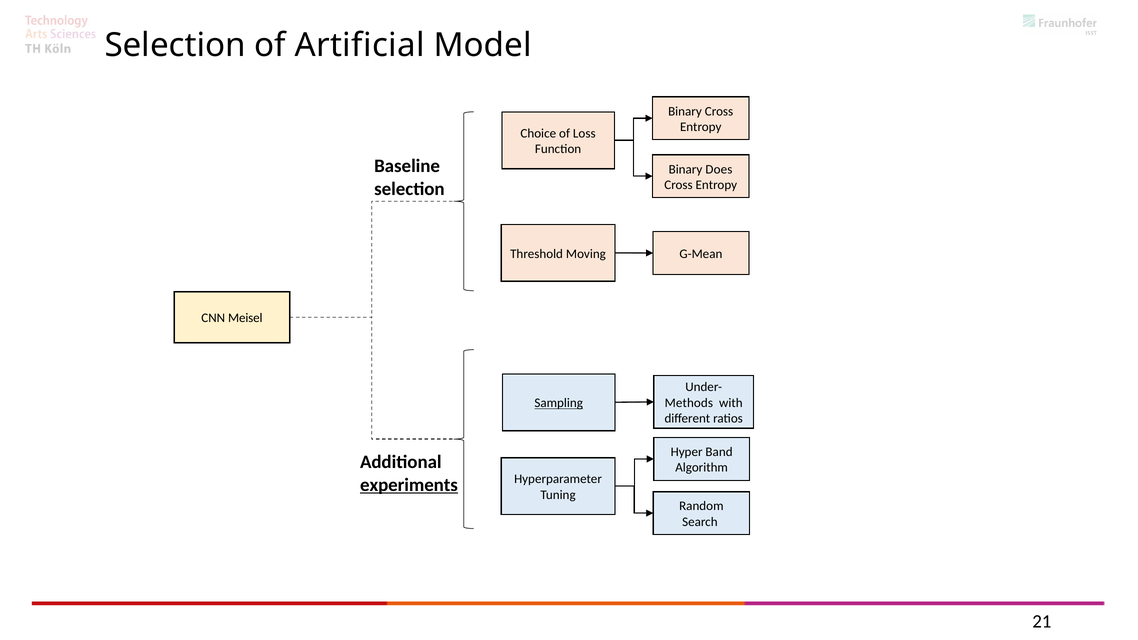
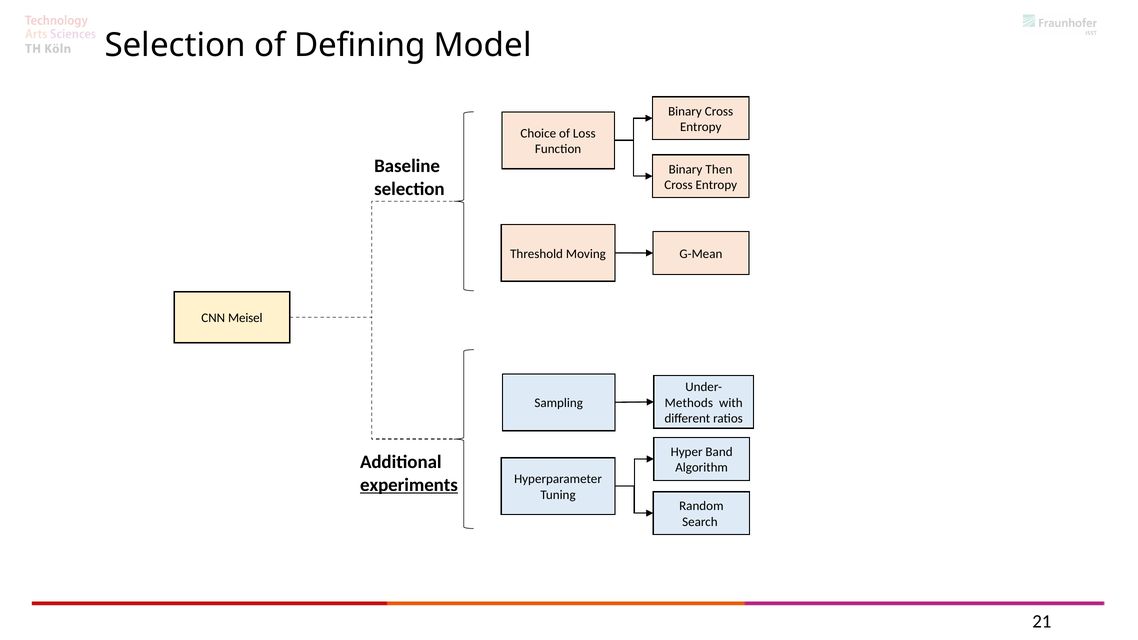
Artificial: Artificial -> Defining (360, 45)
Does: Does -> Then (719, 169)
Sampling underline: present -> none (559, 403)
